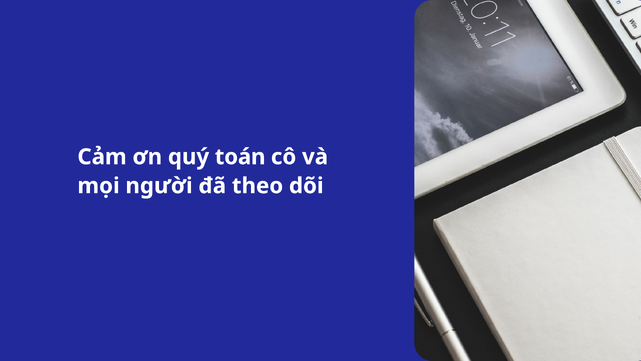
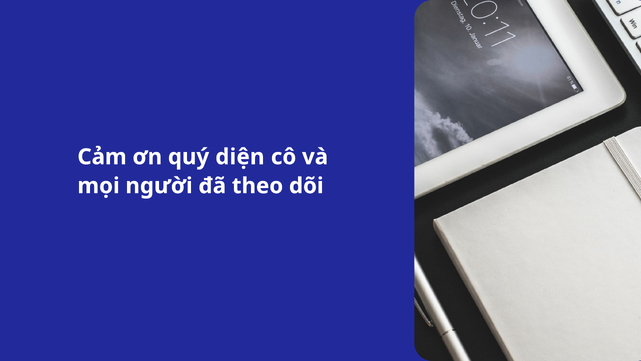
toán: toán -> diện (240, 157)
